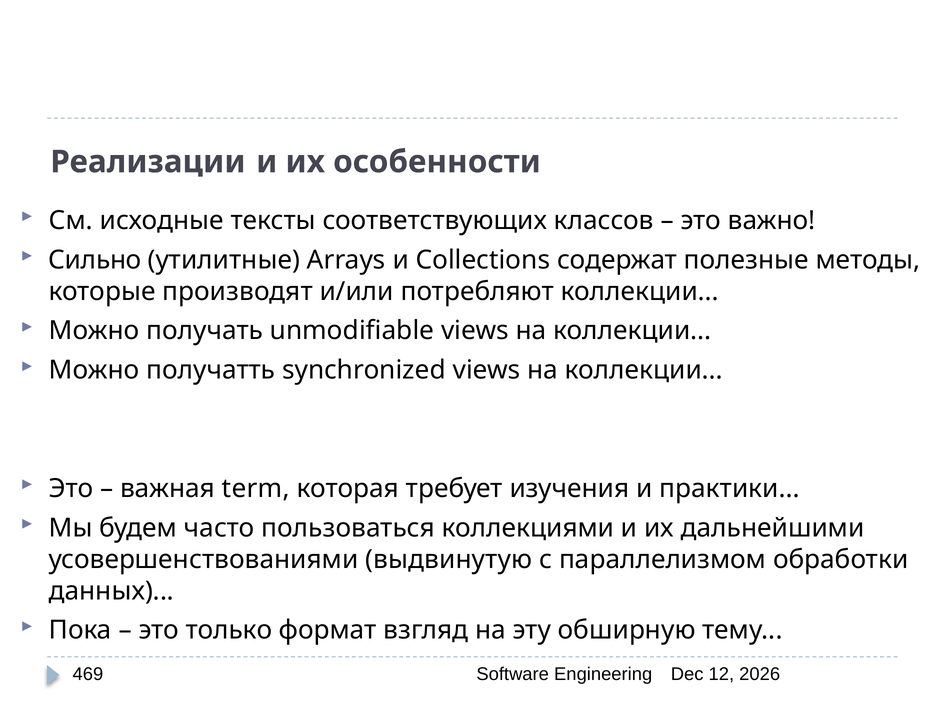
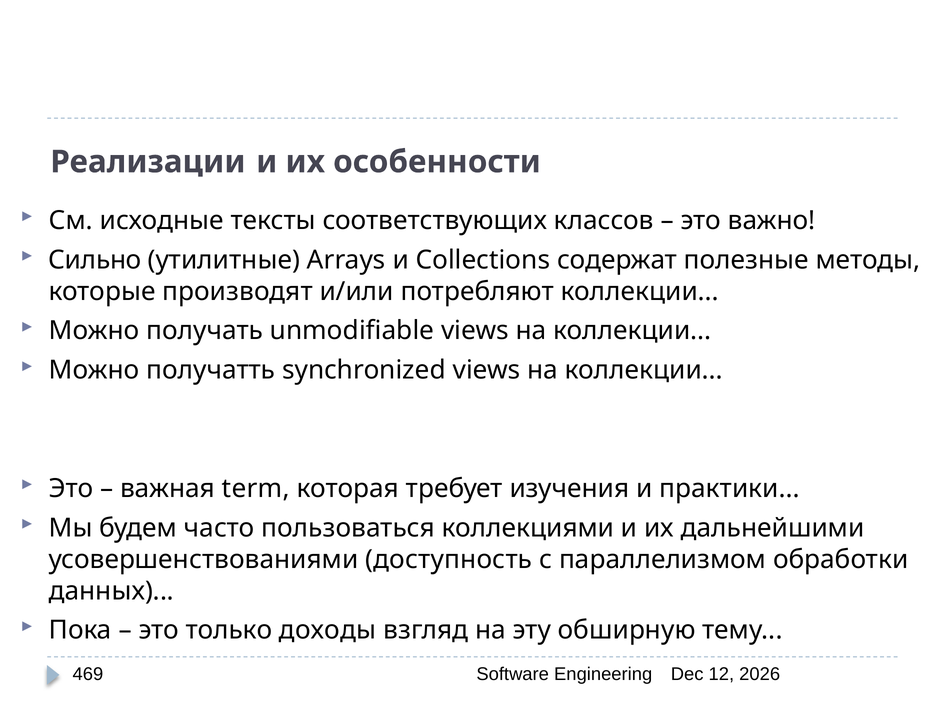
выдвинутую: выдвинутую -> доступность (449, 559)
формат: формат -> доходы (328, 630)
